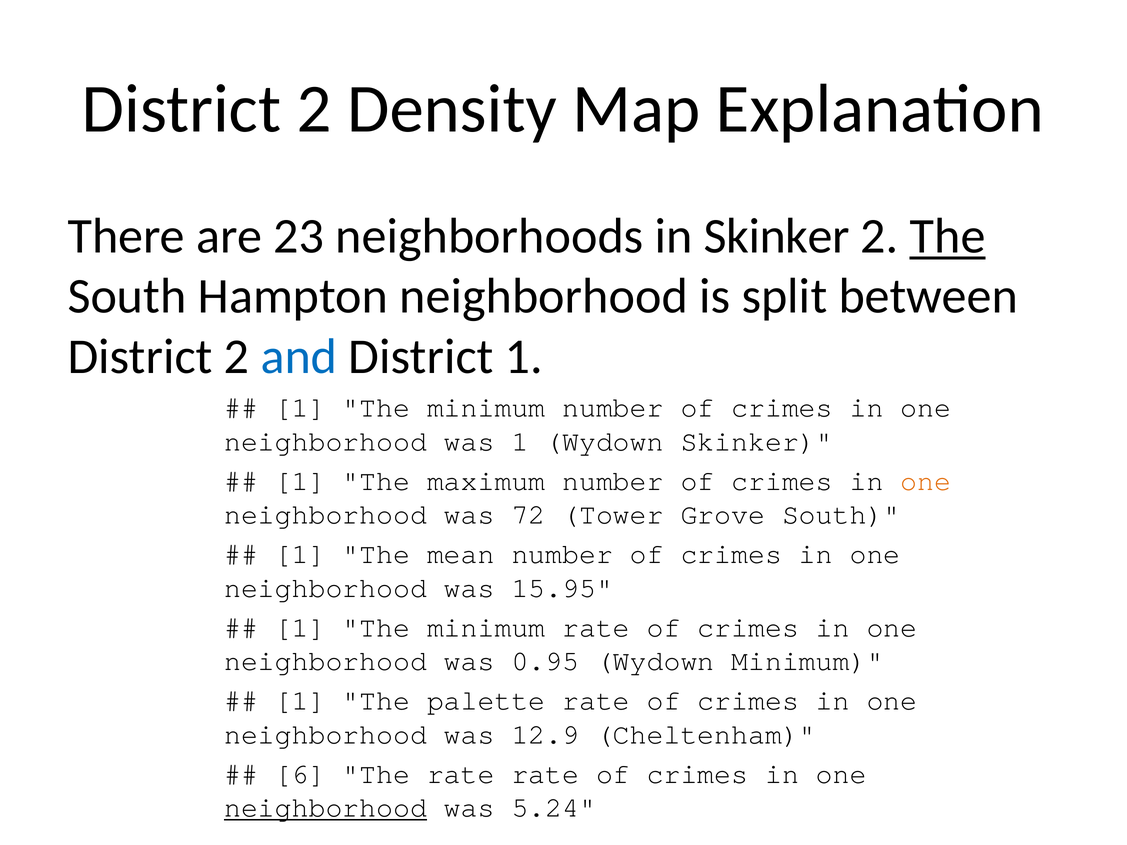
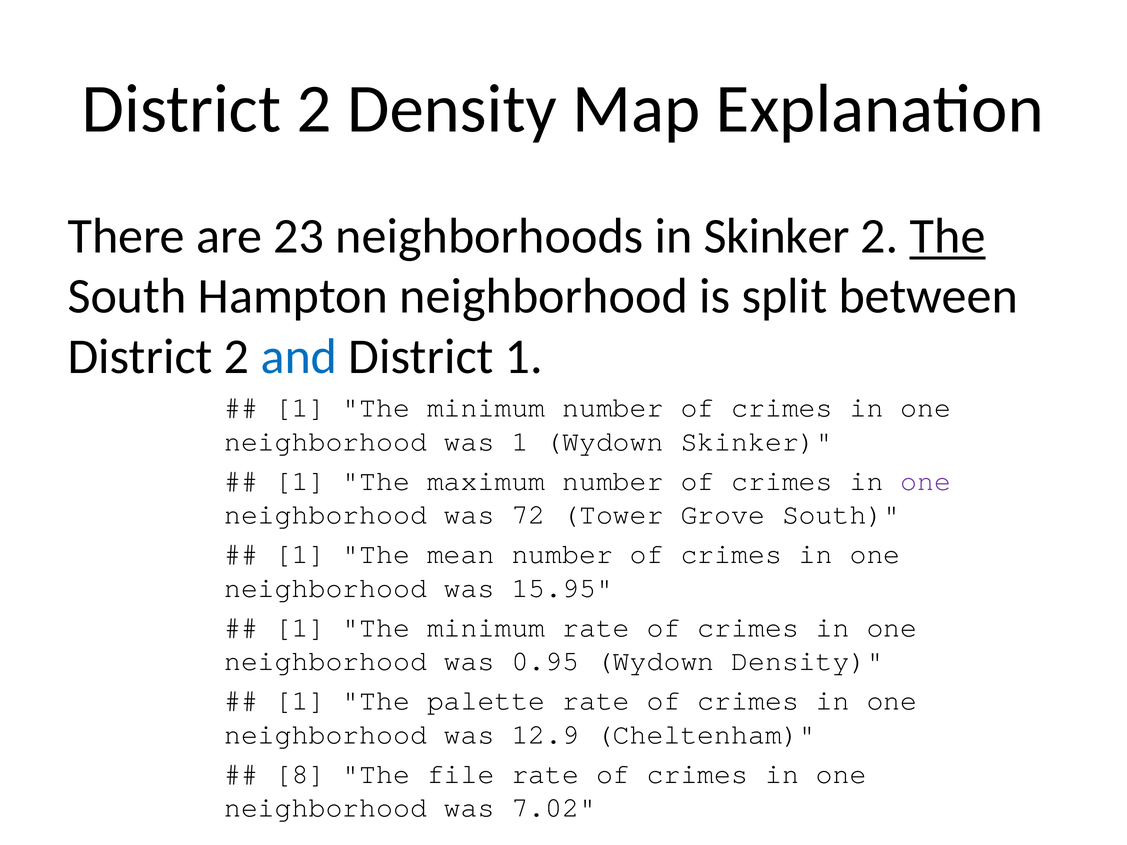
one colour: orange -> purple (926, 481)
Wydown Minimum: Minimum -> Density (807, 661)
6: 6 -> 8 (300, 774)
The rate: rate -> file (461, 774)
neighborhood underline: present -> none (326, 808)
5.24: 5.24 -> 7.02 (554, 808)
